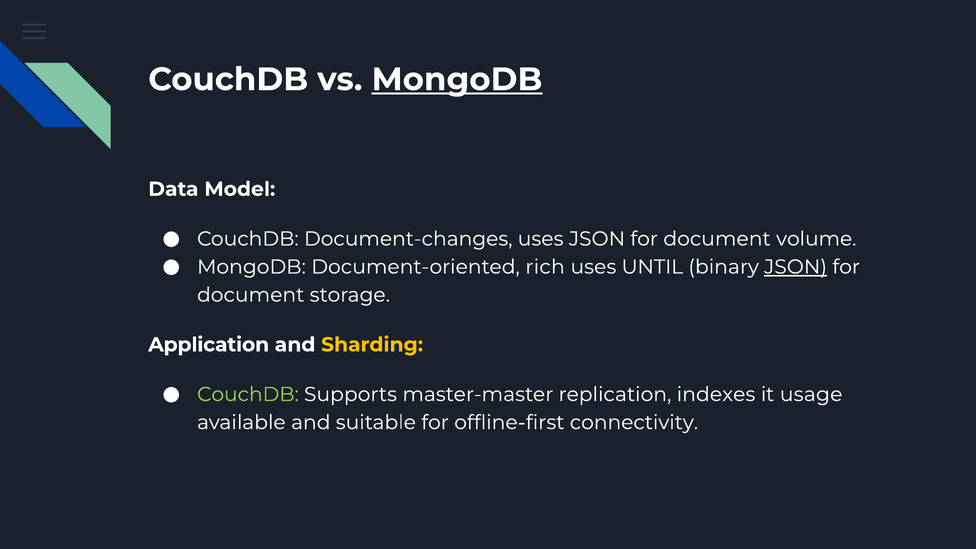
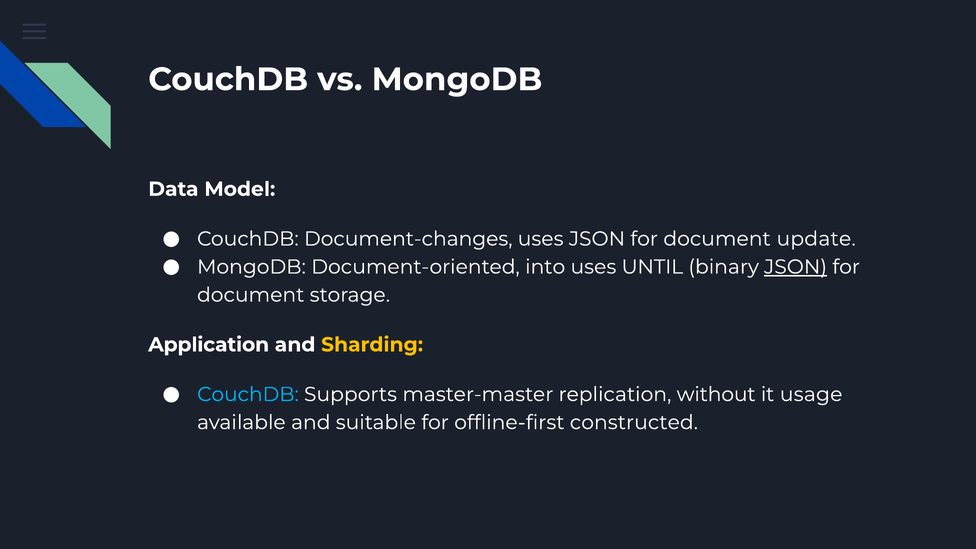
MongoDB underline: present -> none (457, 79)
volume: volume -> update (816, 239)
rich: rich -> into (545, 267)
CouchDB colour: light green -> light blue (248, 394)
indexes: indexes -> without (716, 394)
connectivity: connectivity -> constructed (634, 422)
